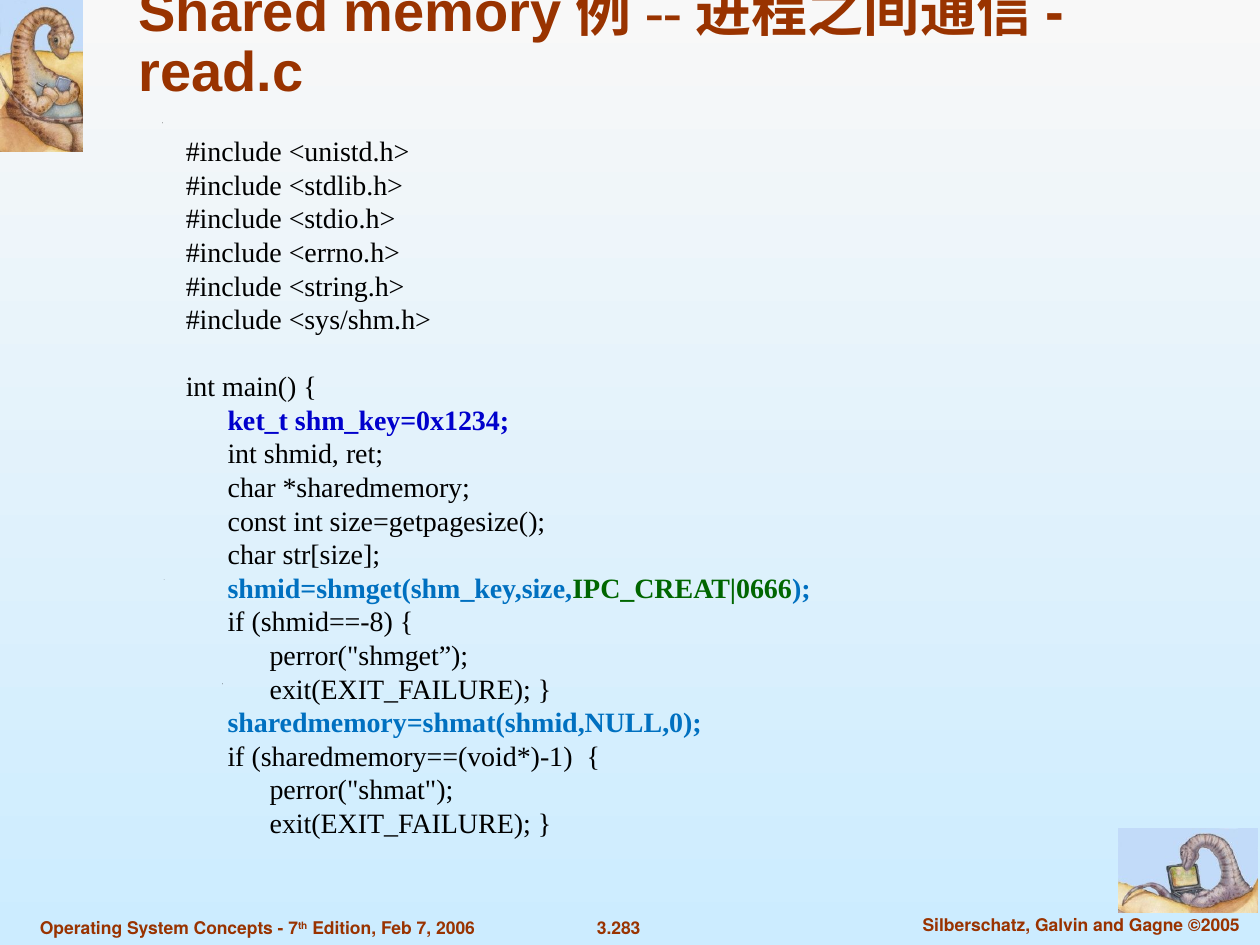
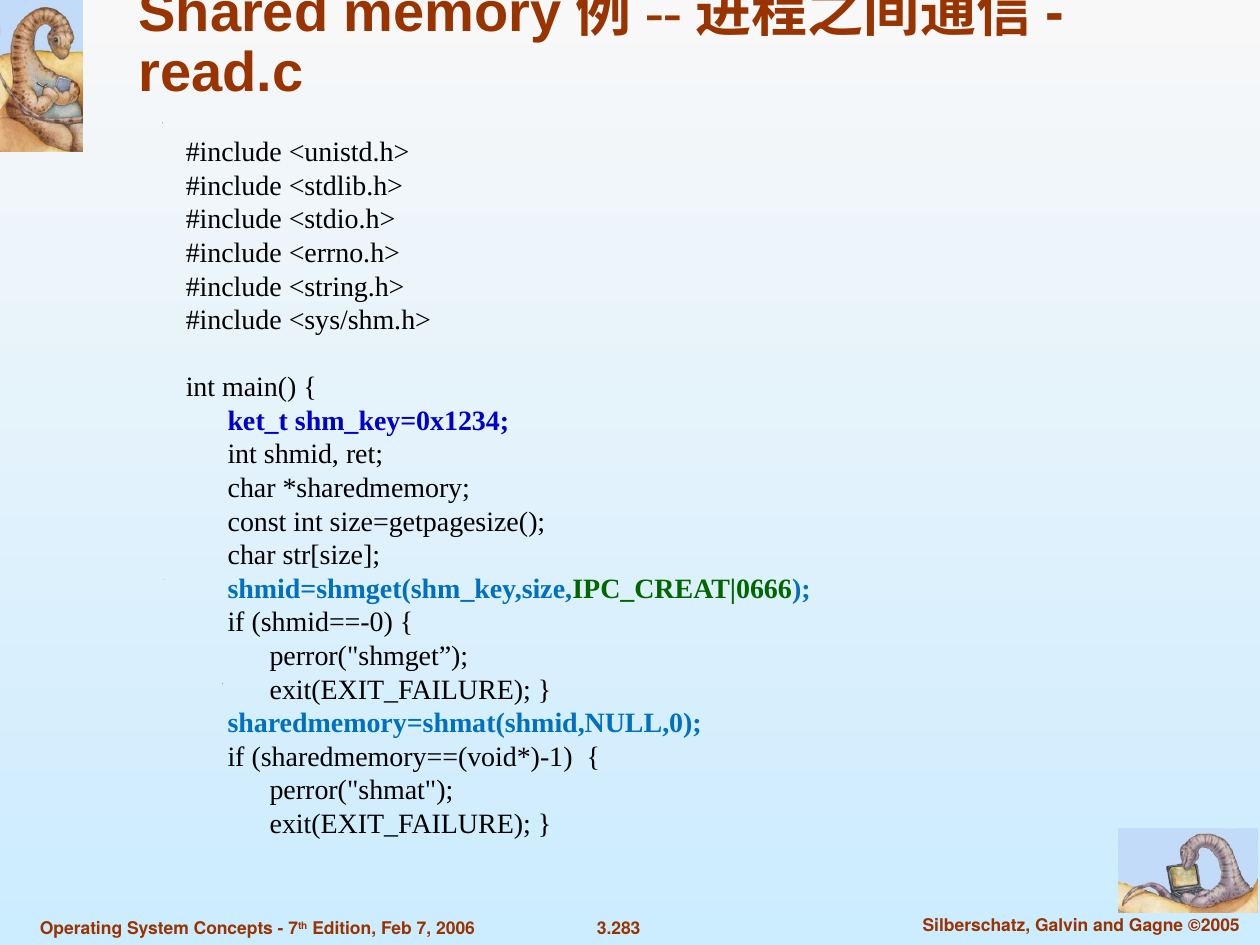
shmid==-8: shmid==-8 -> shmid==-0 (322, 623)
